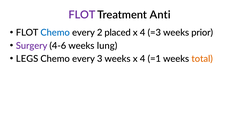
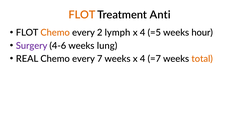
FLOT colour: purple -> orange (82, 15)
Chemo colour: blue -> orange (55, 33)
placed: placed -> lymph (117, 33)
=3: =3 -> =5 (154, 33)
prior: prior -> hour (202, 33)
LEGS: LEGS -> REAL (27, 59)
3: 3 -> 7 (100, 59)
=1: =1 -> =7 (154, 59)
